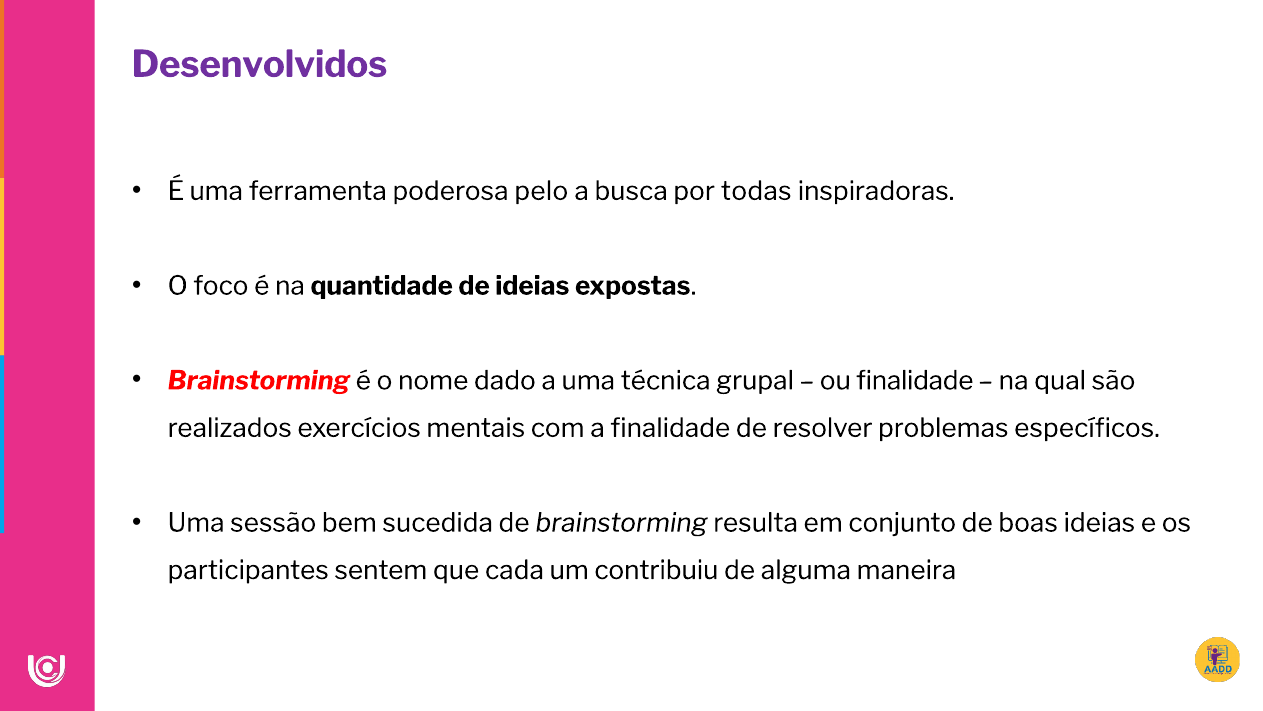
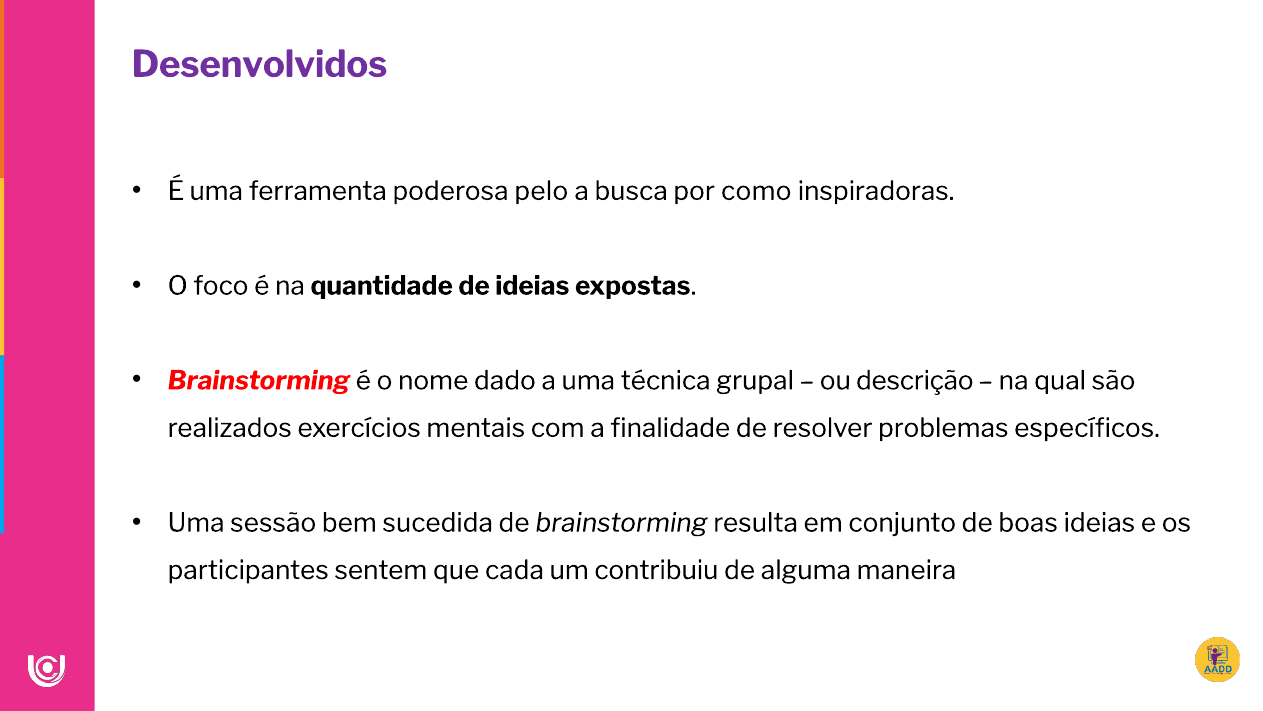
todas: todas -> como (756, 191)
ou finalidade: finalidade -> descrição (915, 380)
